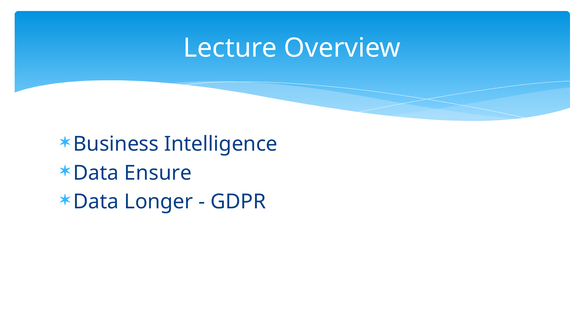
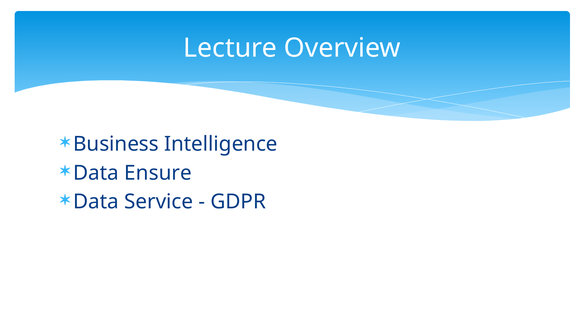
Longer: Longer -> Service (159, 202)
